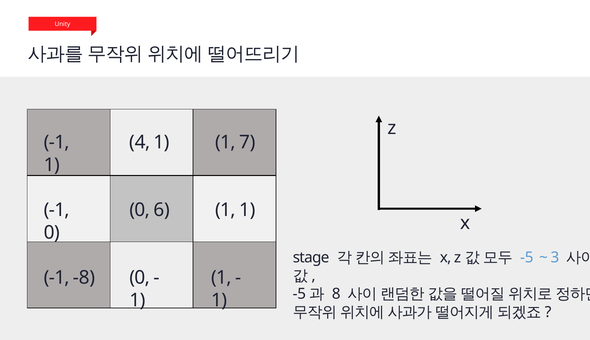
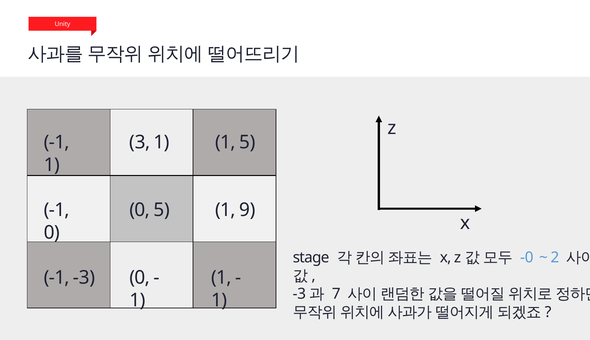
4: 4 -> 3 (140, 142)
1 7: 7 -> 5 (247, 142)
0 6: 6 -> 5 (162, 210)
1: 1 -> 9 (247, 210)
-5: -5 -> -0 (527, 257)
3: 3 -> 2 (555, 257)
-1 -8: -8 -> -3 (84, 277)
-5: -5 -> -3 (299, 294)
8: 8 -> 7 (336, 294)
